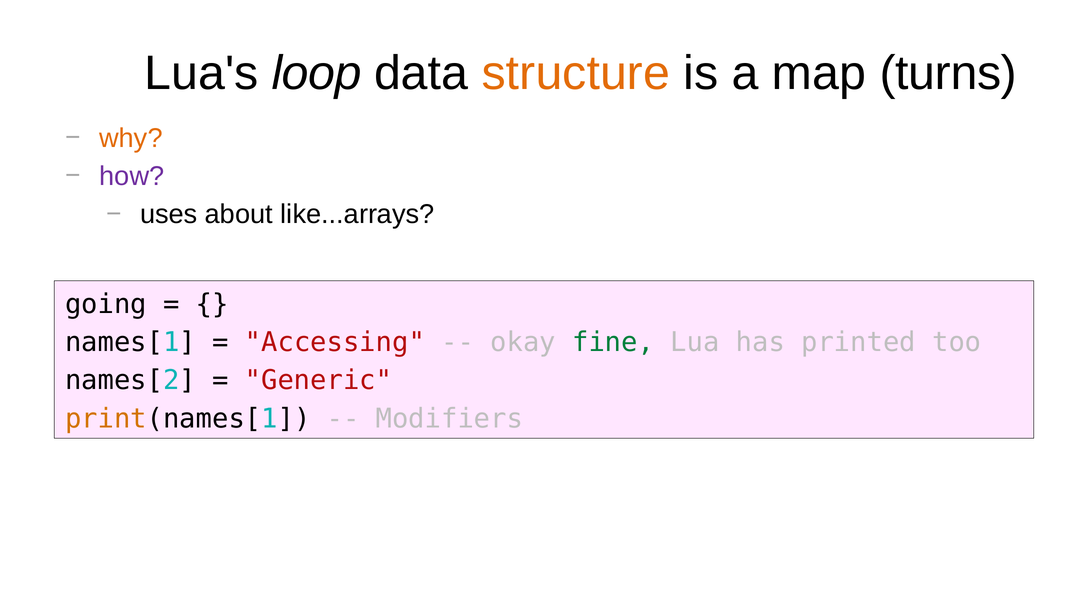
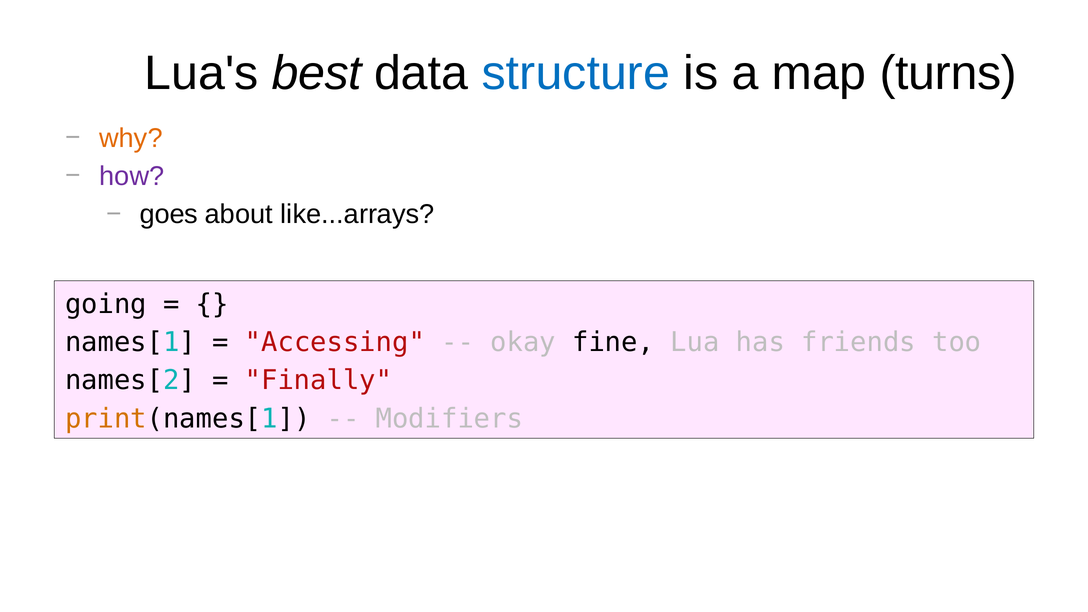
loop: loop -> best (317, 73)
structure colour: orange -> blue (576, 73)
uses: uses -> goes (169, 214)
fine colour: green -> black (613, 342)
printed: printed -> friends (859, 342)
Generic: Generic -> Finally (319, 380)
